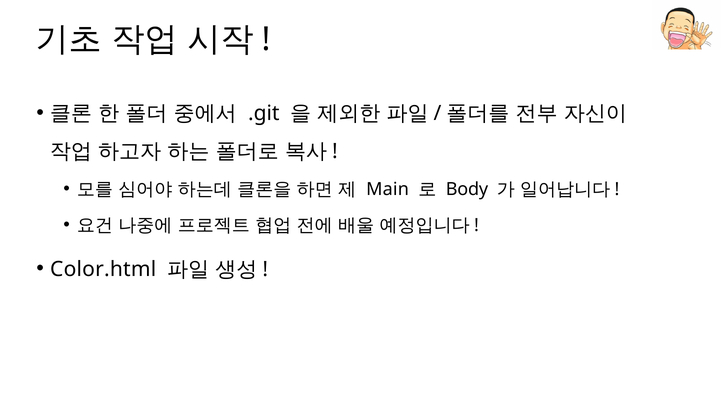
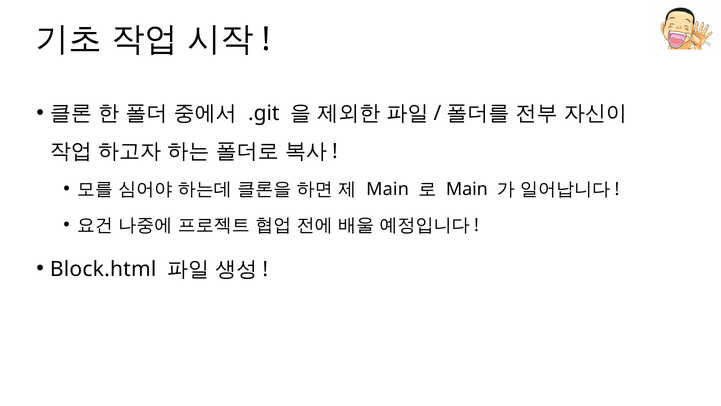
Body: Body -> Main (467, 189)
Color.html: Color.html -> Block.html (103, 269)
